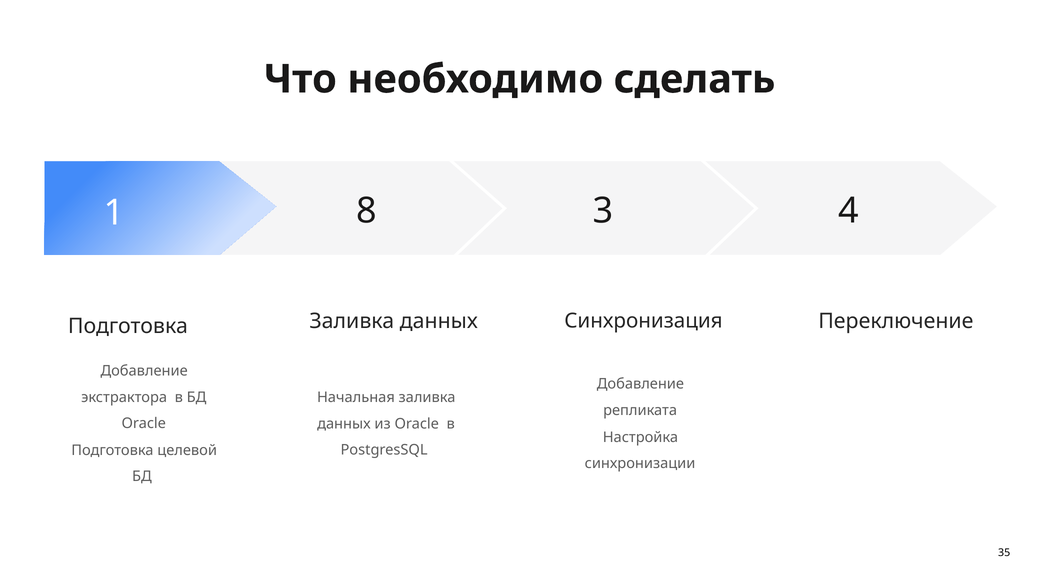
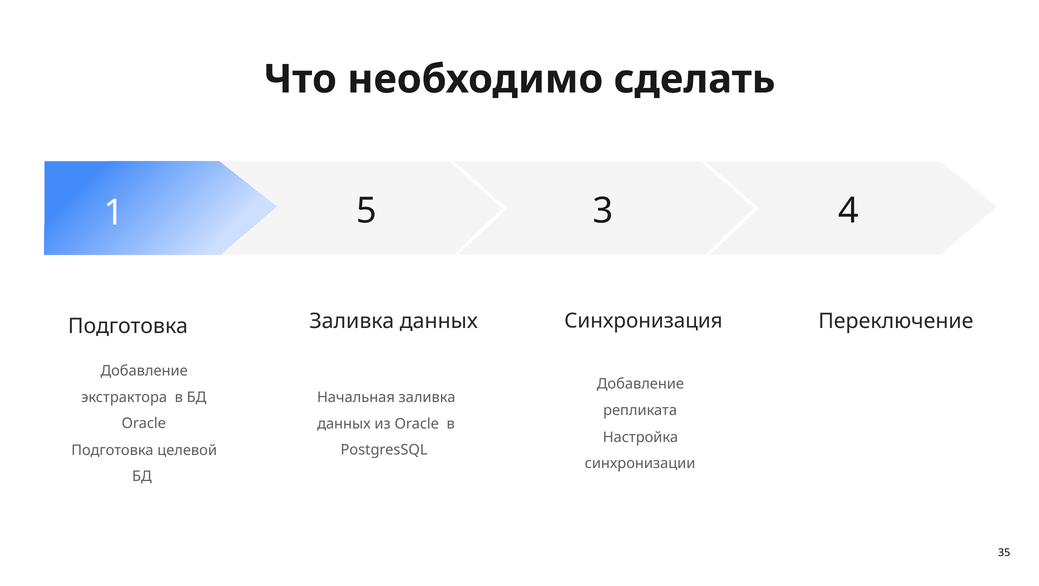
8: 8 -> 5 (367, 211)
